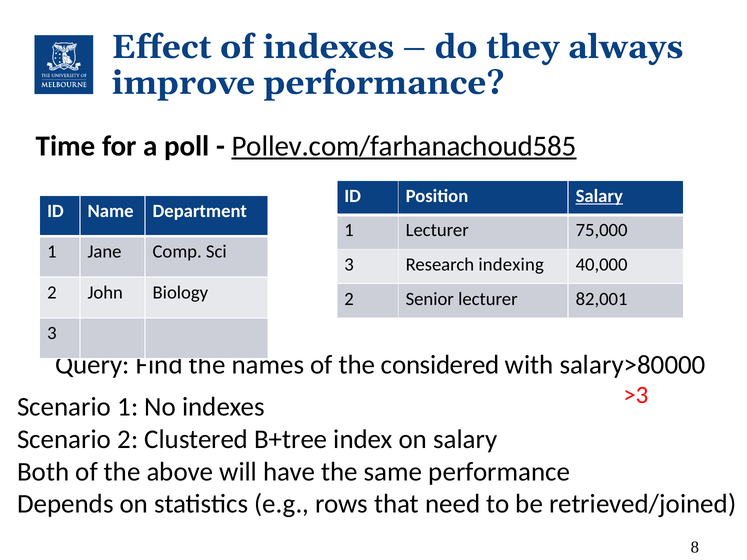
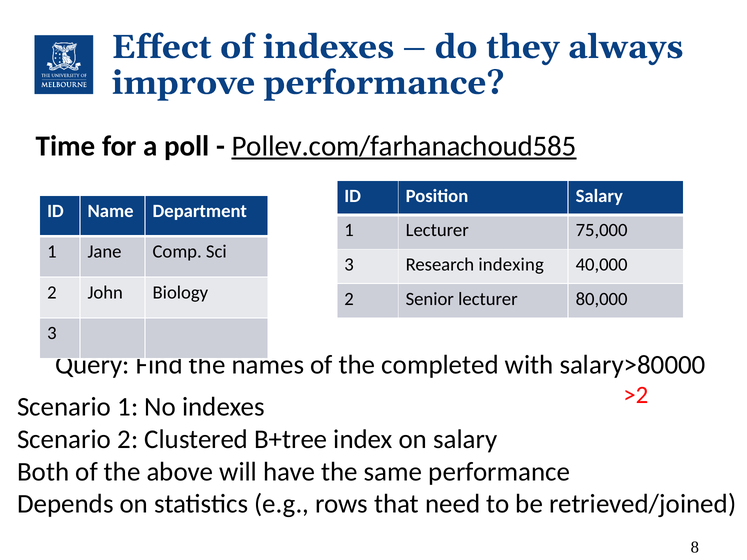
Salary underline: present -> none (599, 196)
82,001: 82,001 -> 80,000 (602, 299)
considered: considered -> completed (440, 365)
>3: >3 -> >2 (636, 395)
